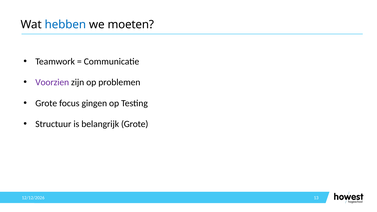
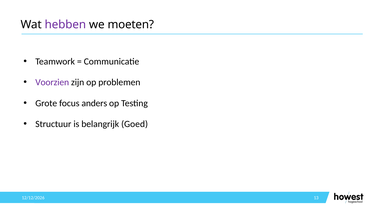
hebben colour: blue -> purple (65, 24)
gingen: gingen -> anders (94, 103)
belangrijk Grote: Grote -> Goed (135, 124)
